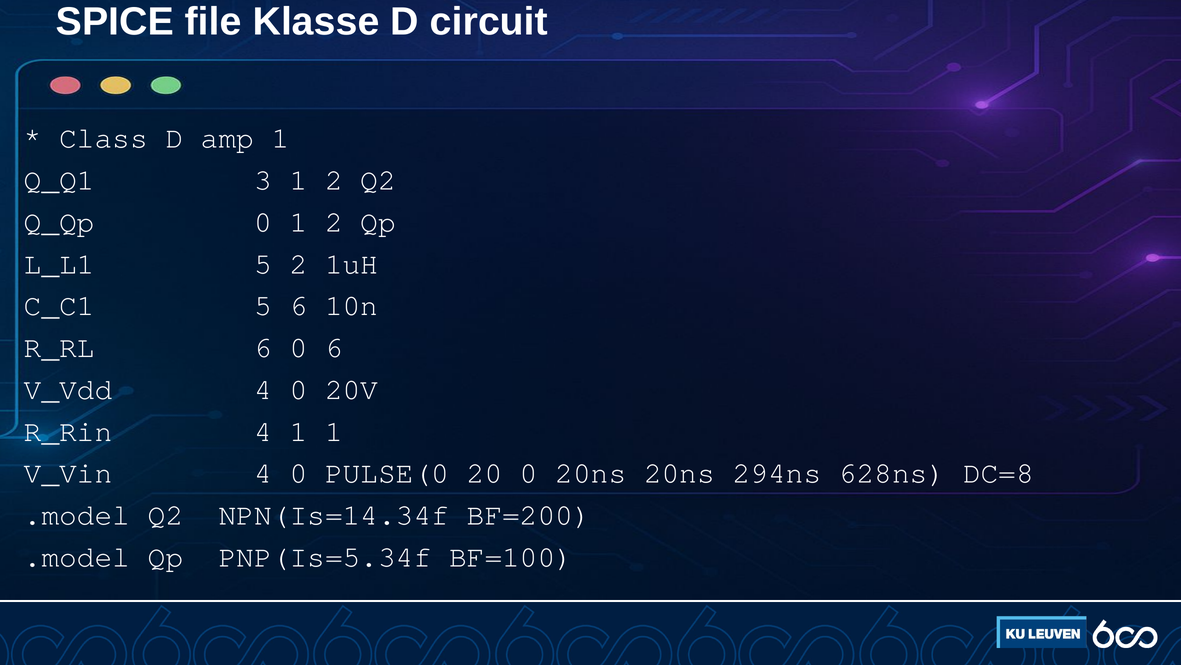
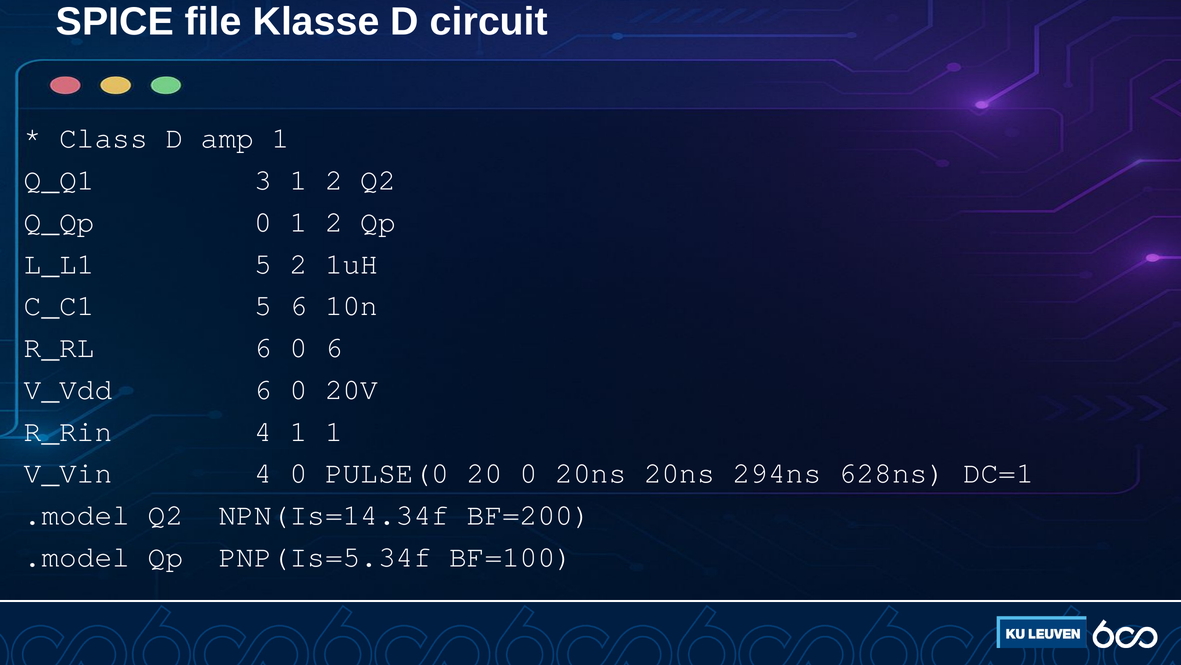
V_Vdd 4: 4 -> 6 (263, 389)
DC=8: DC=8 -> DC=1 (998, 473)
